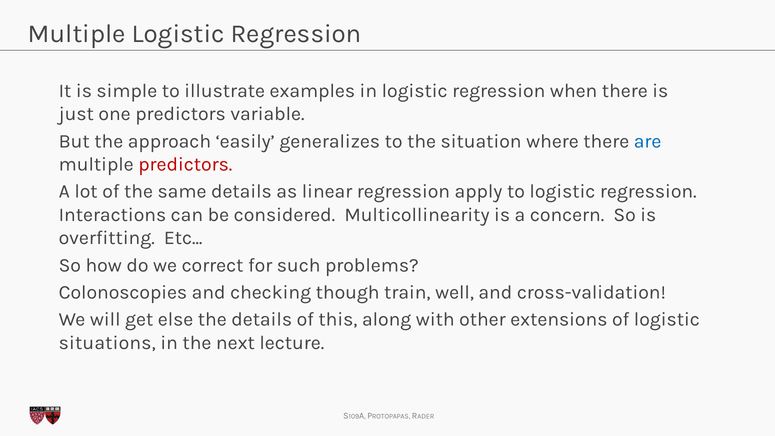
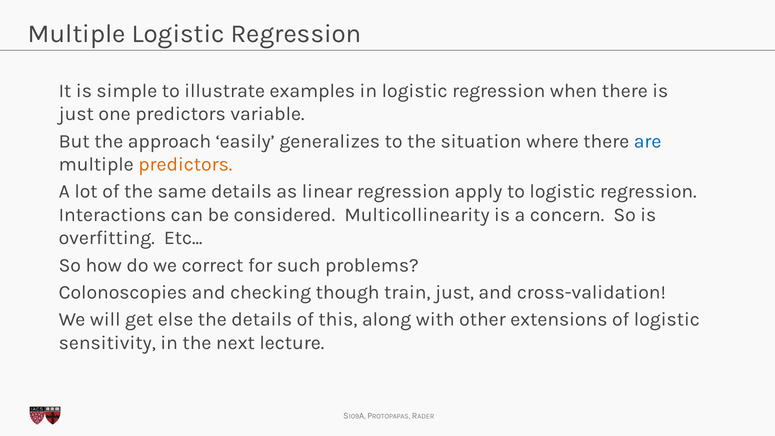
predictors colour: red -> orange (185, 164)
train well: well -> just (455, 292)
situations: situations -> sensitivity (107, 343)
